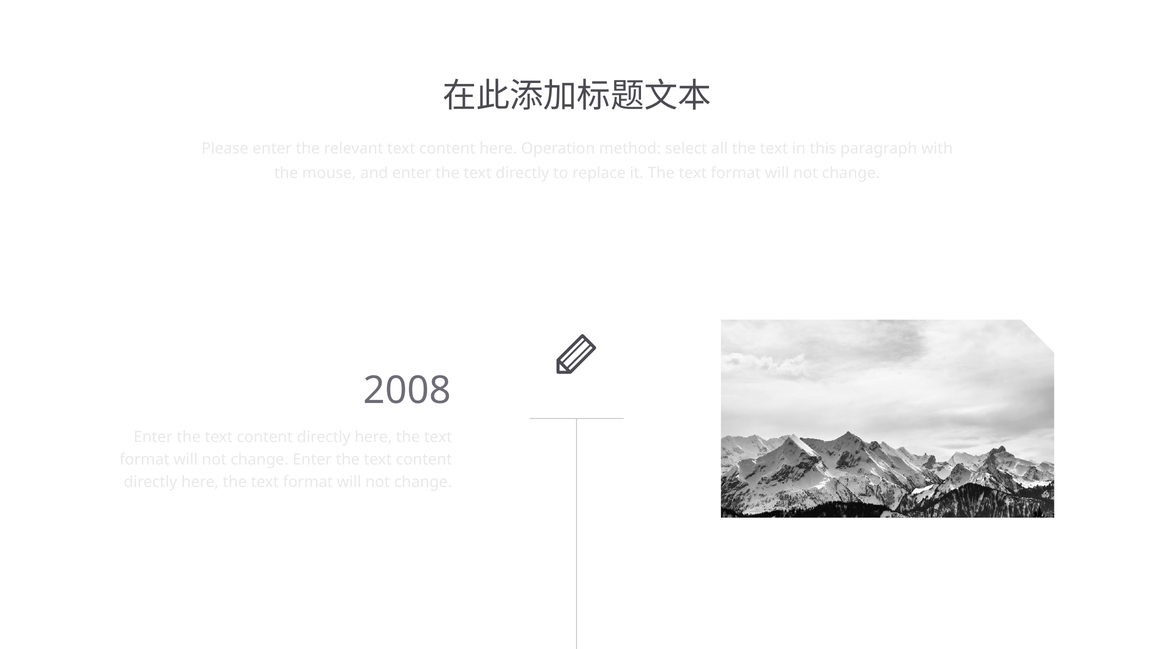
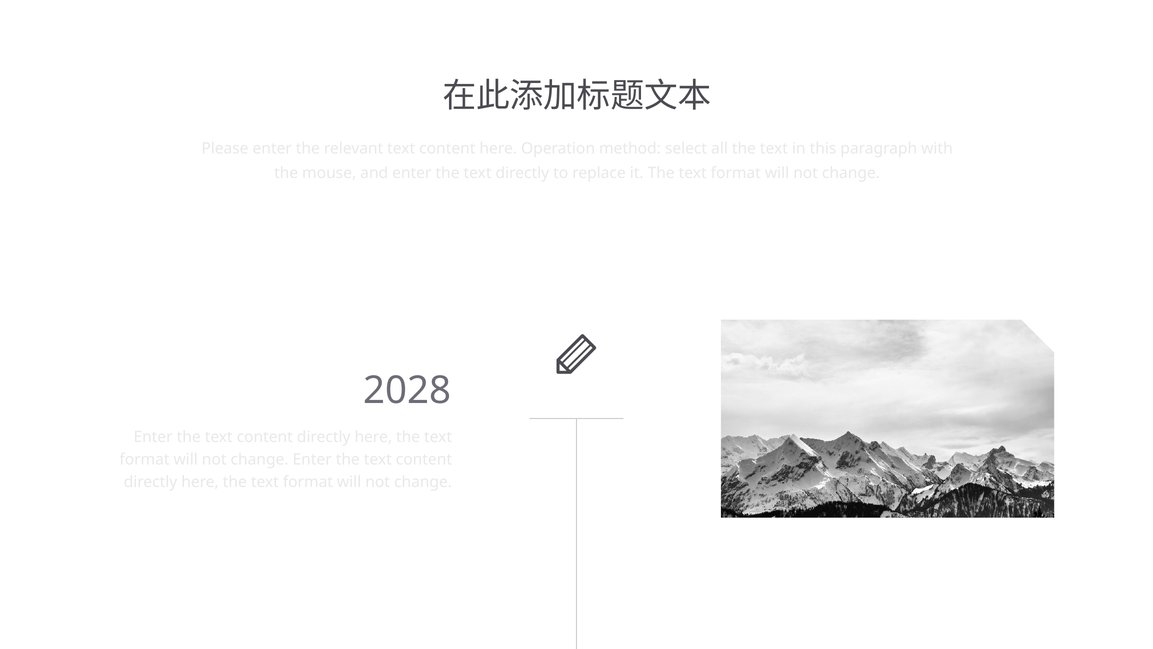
2008: 2008 -> 2028 (407, 390)
